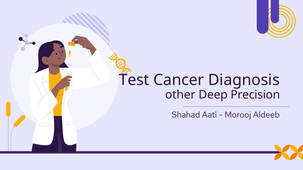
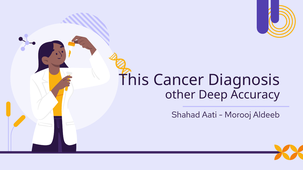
Test: Test -> This (134, 80)
Precision: Precision -> Accuracy (255, 95)
